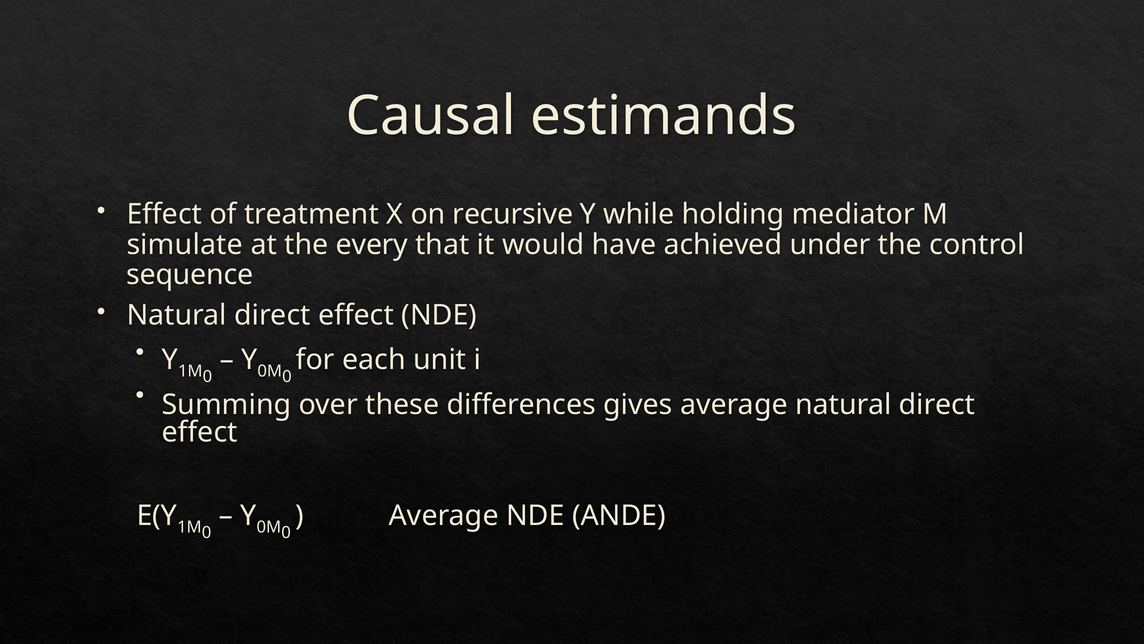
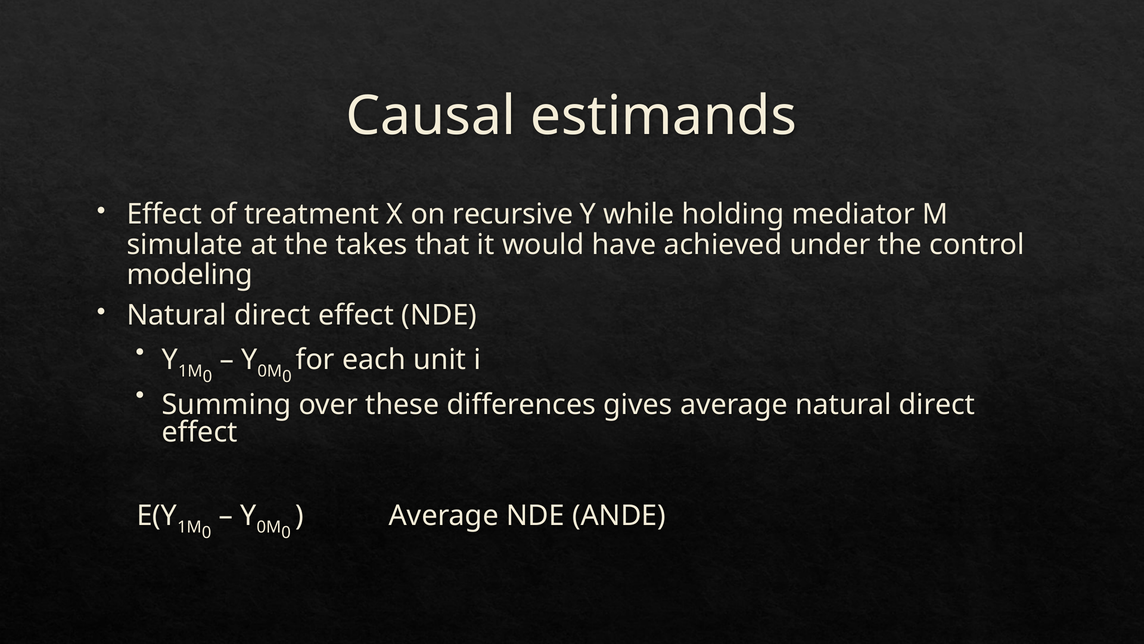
every: every -> takes (372, 244)
sequence: sequence -> modeling (190, 275)
